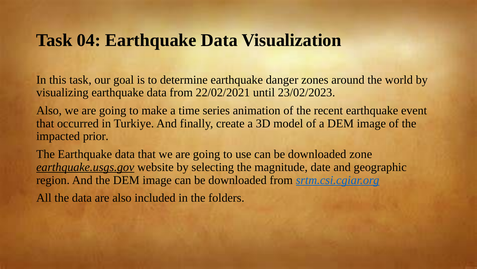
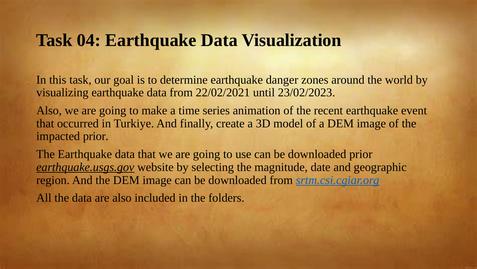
downloaded zone: zone -> prior (361, 154)
